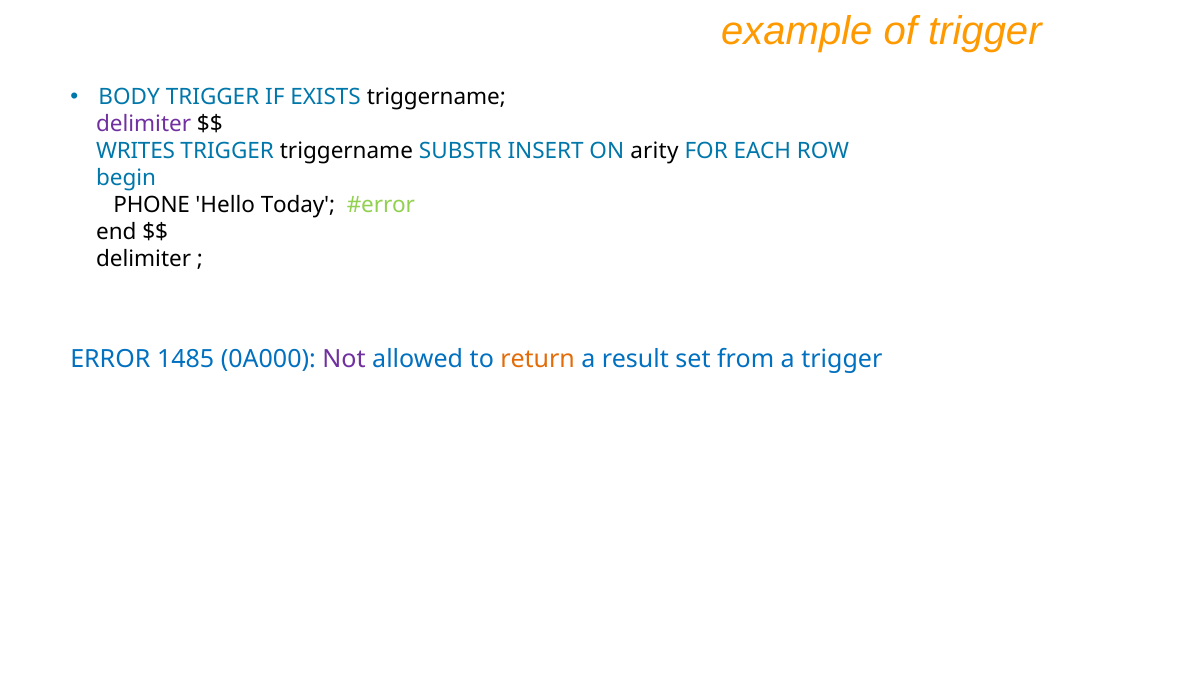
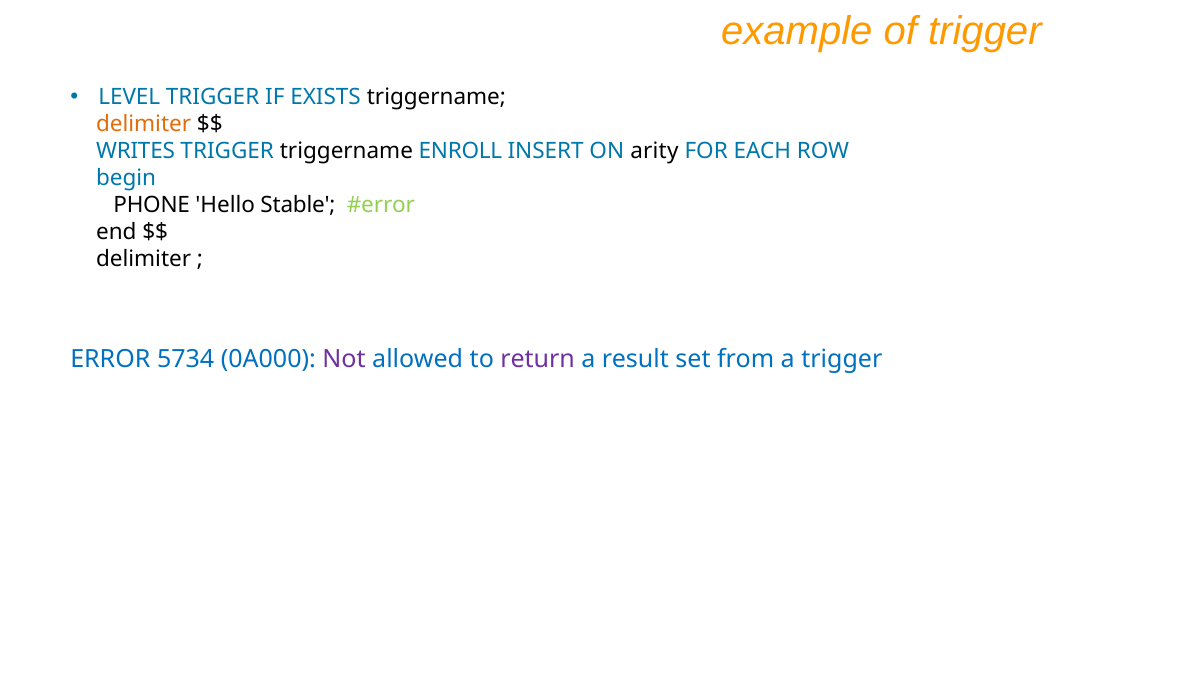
BODY: BODY -> LEVEL (129, 97)
delimiter colour: purple -> orange (144, 124)
SUBSTR: SUBSTR -> ENROLL (460, 151)
Today: Today -> Stable (298, 205)
1485: 1485 -> 5734 (186, 359)
return colour: orange -> purple (538, 359)
